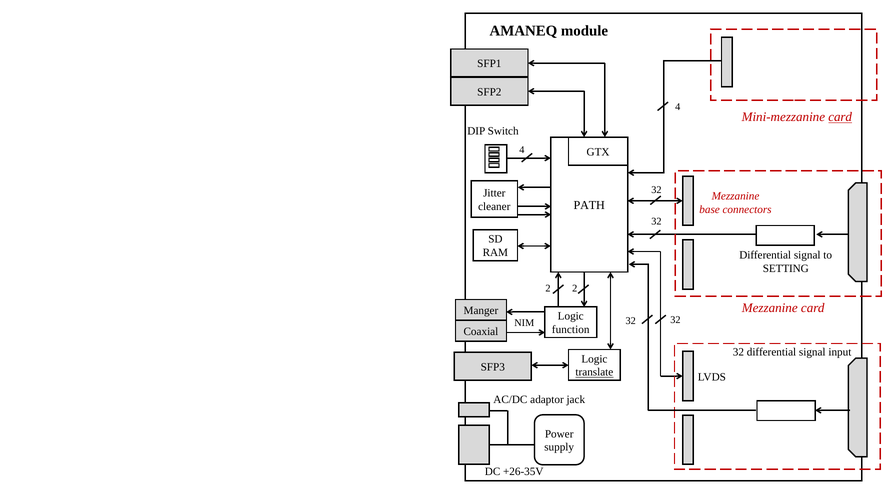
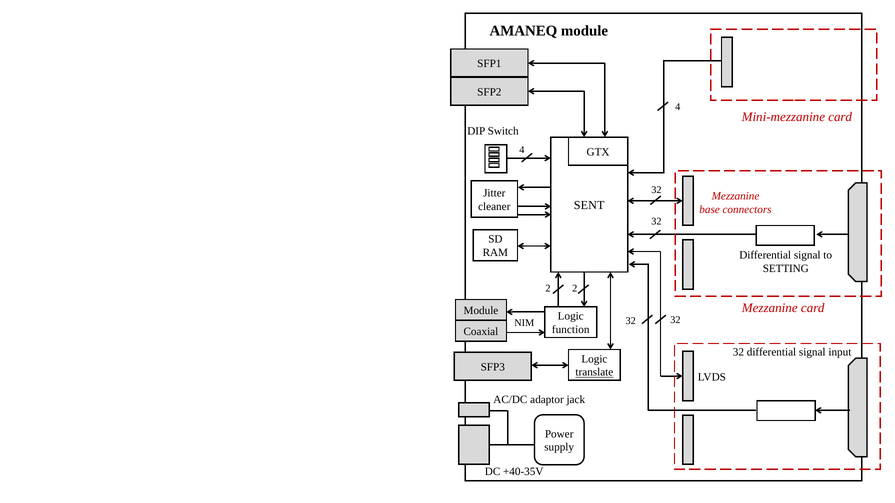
card underline: present -> none (840, 117)
PATH: PATH -> SENT (589, 206)
Manger: Manger -> Module (481, 311)
+26-35V: +26-35V -> +40-35V (523, 472)
